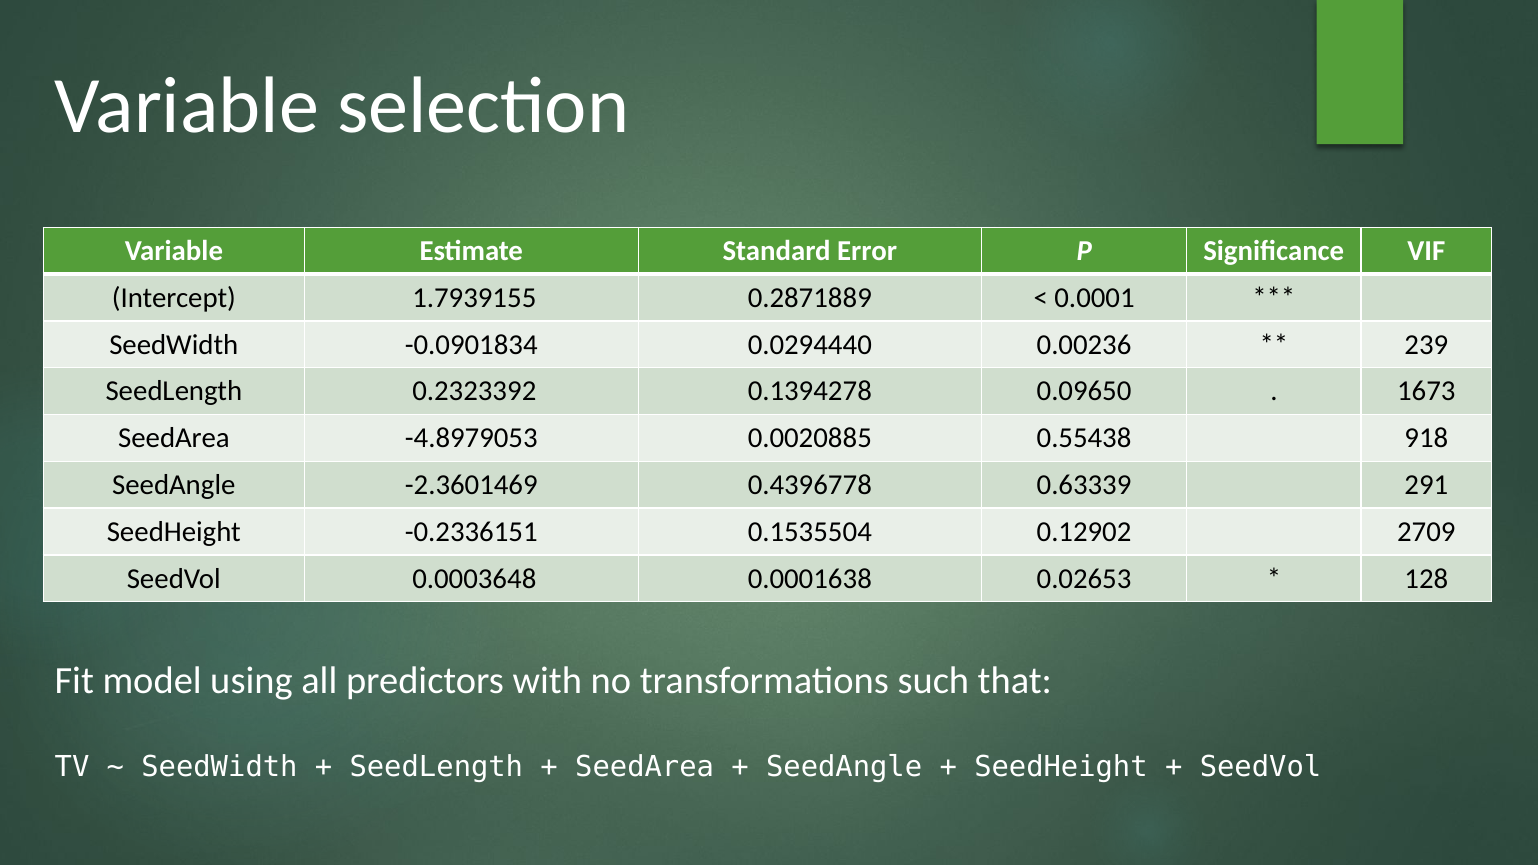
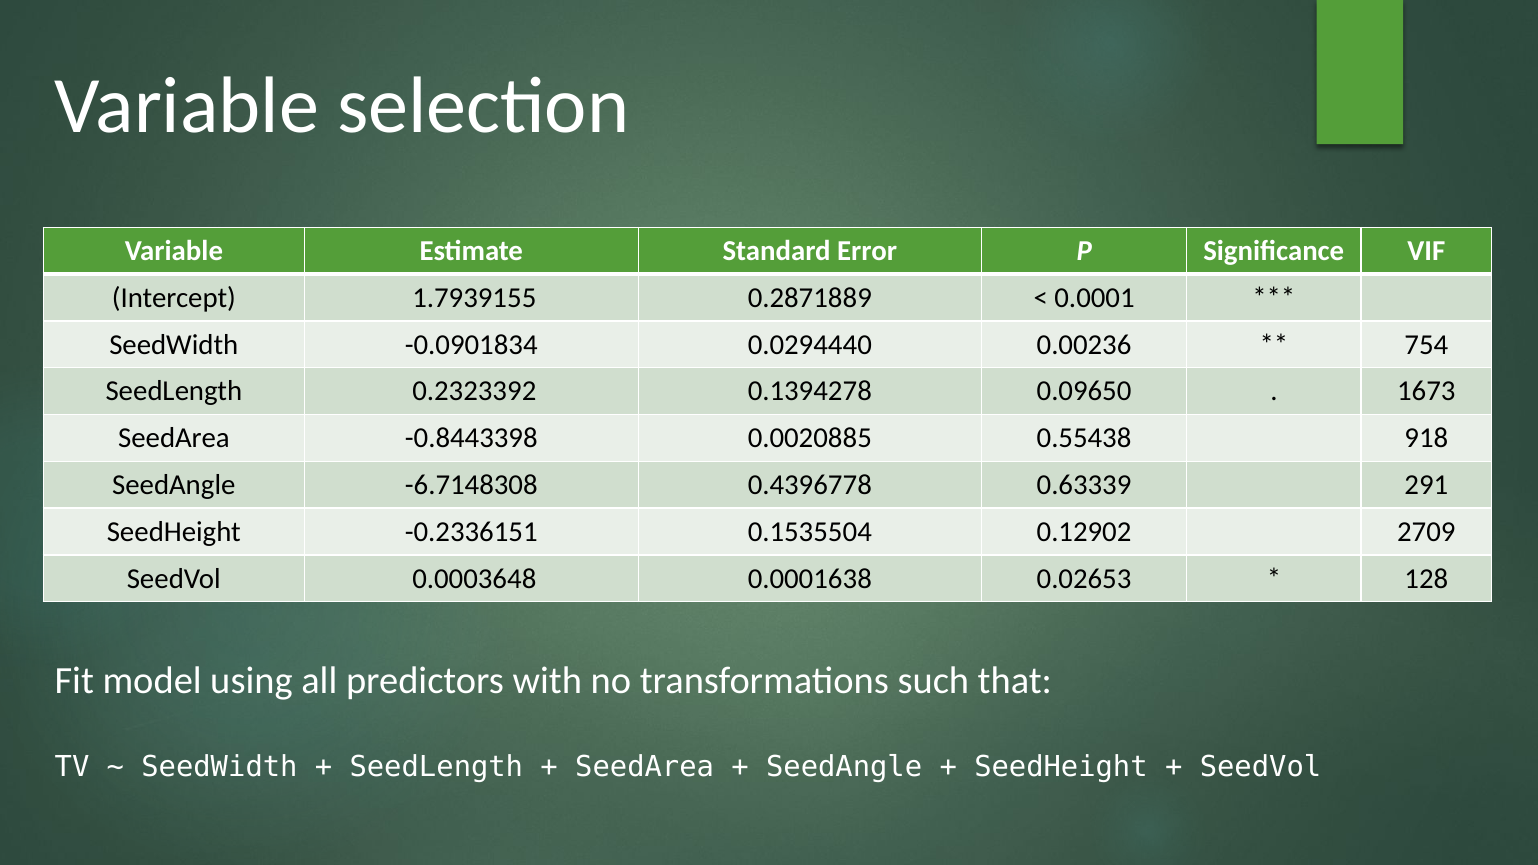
239: 239 -> 754 (1426, 345)
-4.8979053: -4.8979053 -> -0.8443398 (471, 438)
-2.3601469: -2.3601469 -> -6.7148308 (471, 485)
